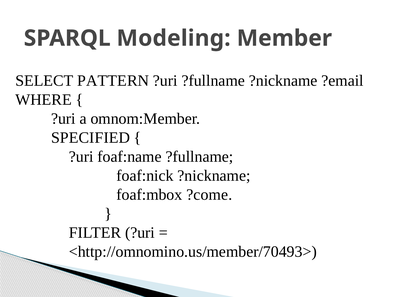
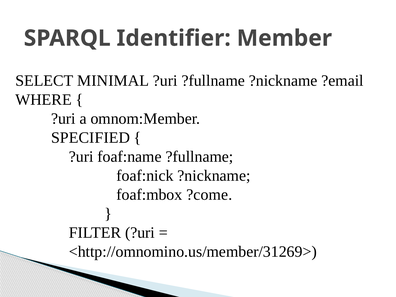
Modeling: Modeling -> Identifier (174, 38)
PATTERN: PATTERN -> MINIMAL (113, 81)
<http://omnomino.us/member/70493>: <http://omnomino.us/member/70493> -> <http://omnomino.us/member/31269> (193, 252)
